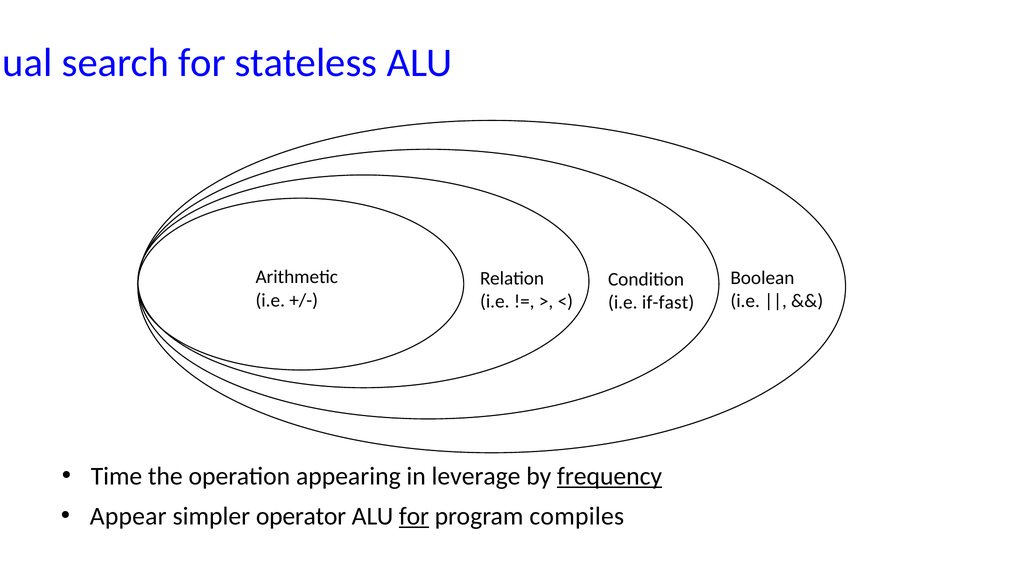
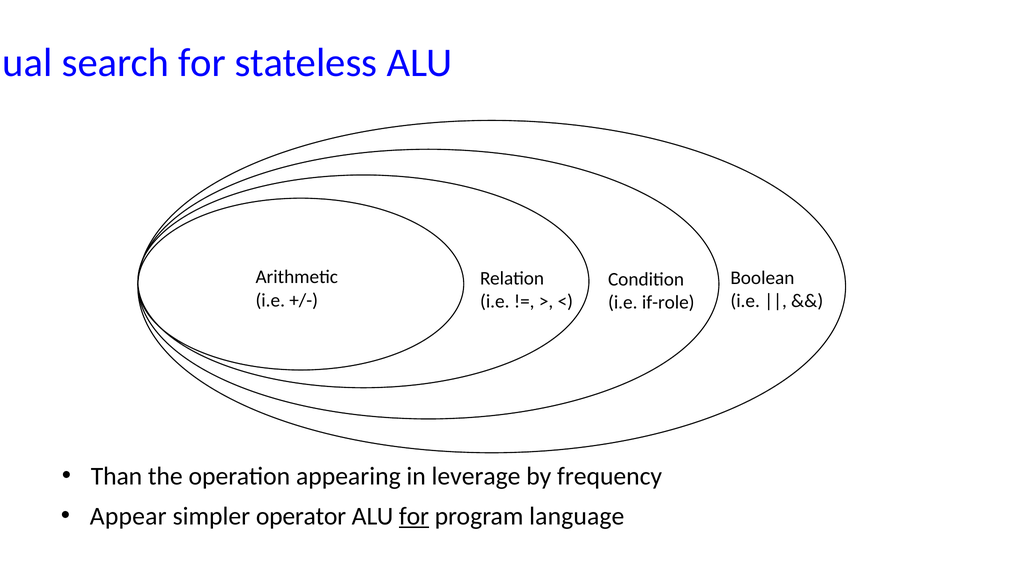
if-fast: if-fast -> if-role (668, 302)
Time: Time -> Than (117, 476)
frequency underline: present -> none (610, 476)
compiles: compiles -> language (577, 516)
